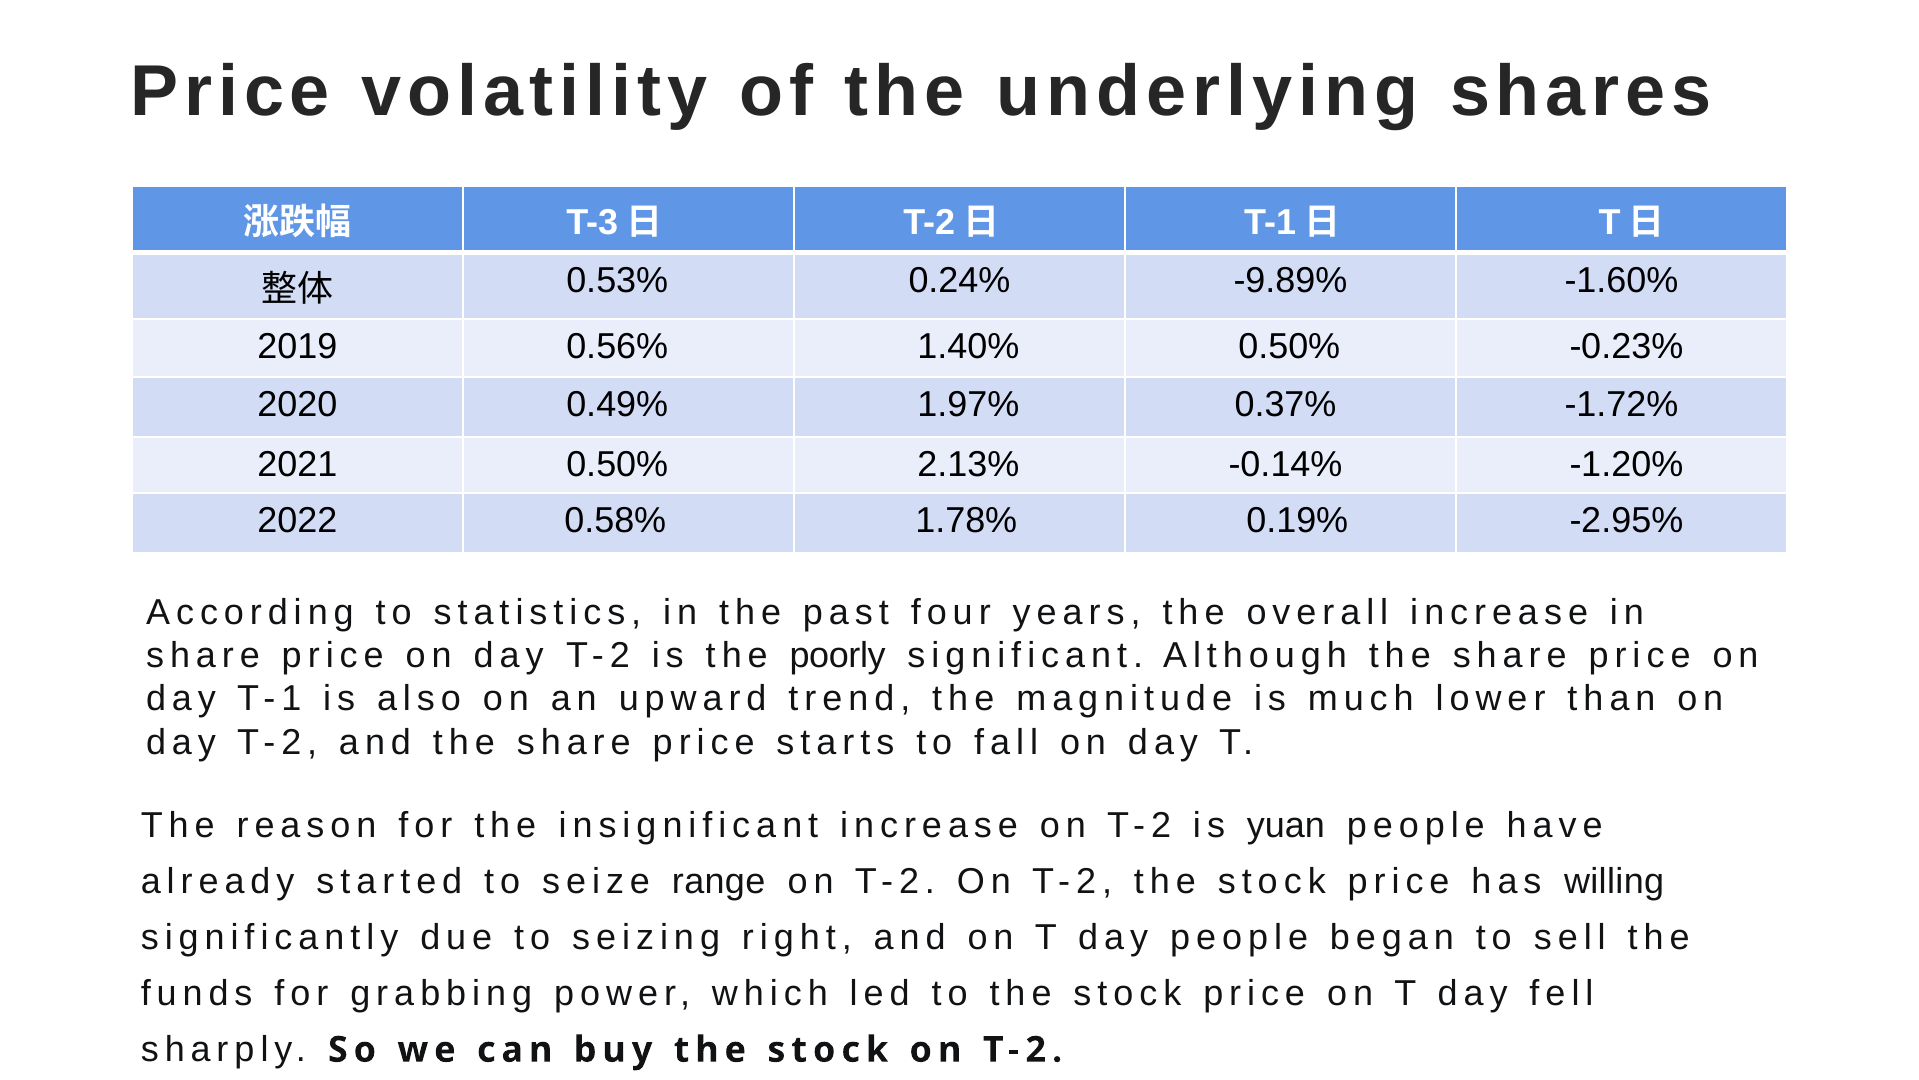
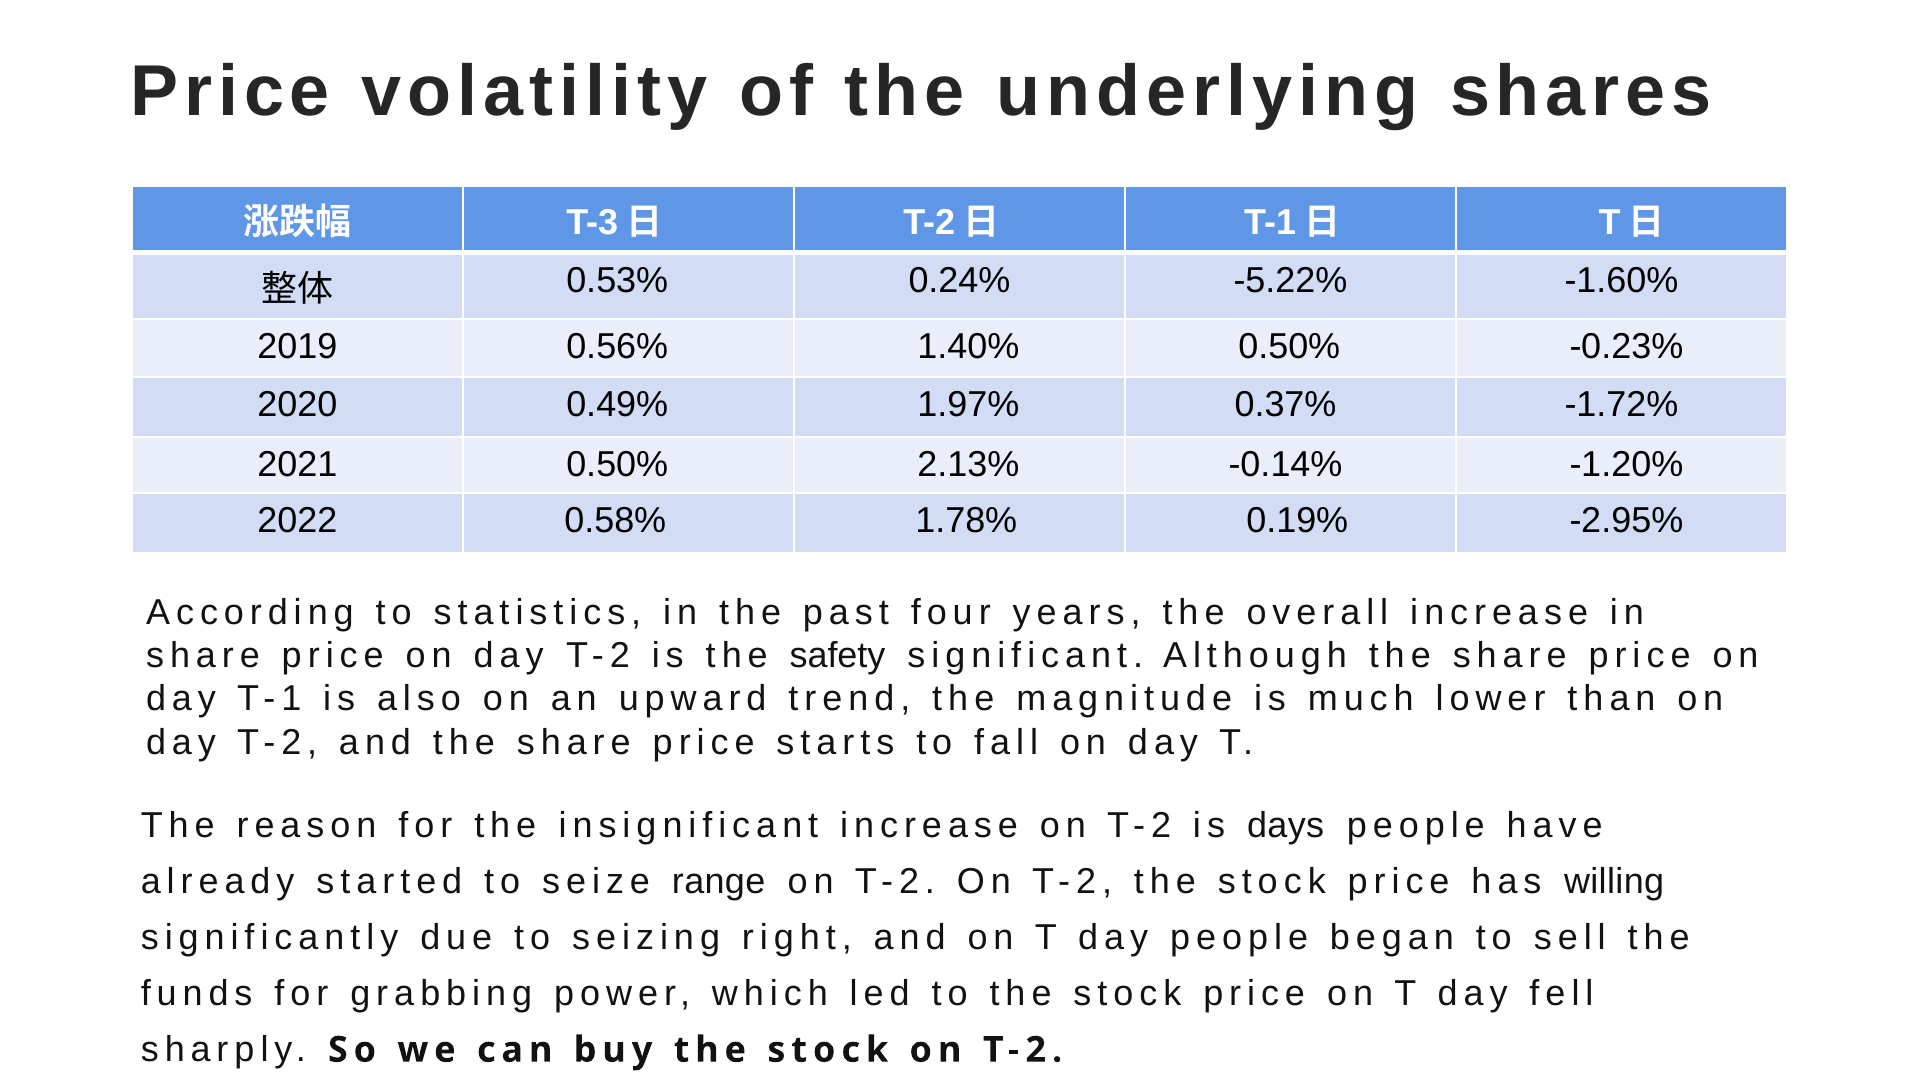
-9.89%: -9.89% -> -5.22% (1290, 280)
poorly: poorly -> safety (837, 655)
yuan: yuan -> days (1286, 825)
